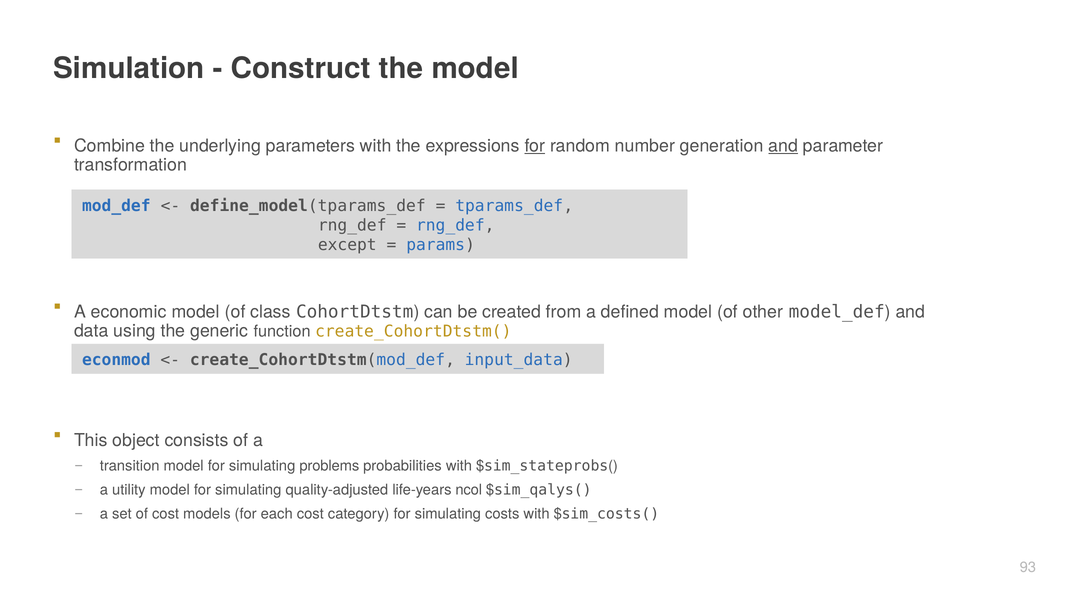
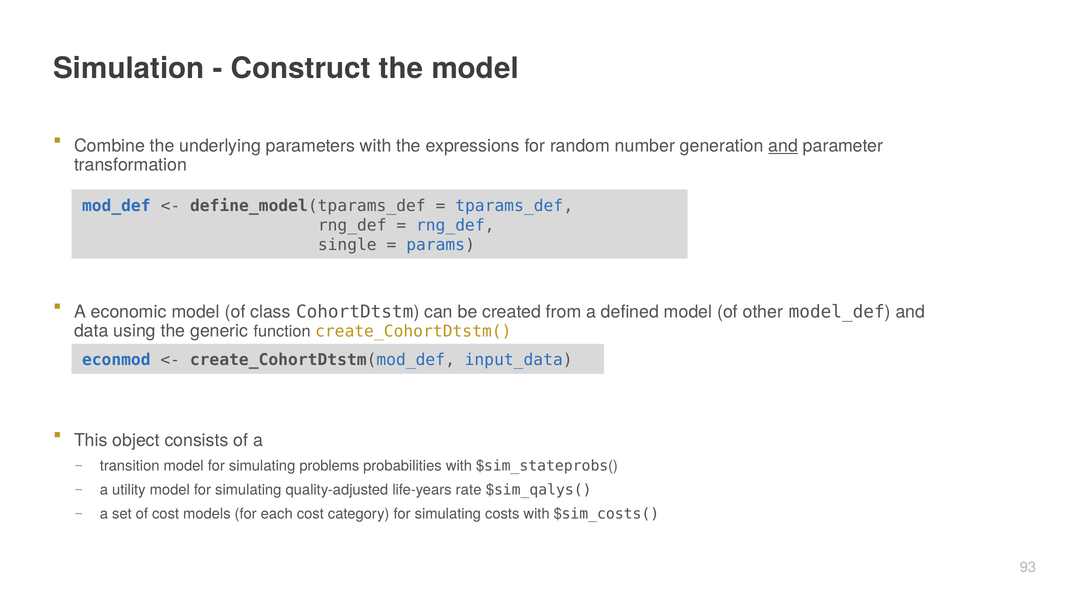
for underline: present -> none (535, 146)
except: except -> single (347, 245)
ncol: ncol -> rate (469, 490)
